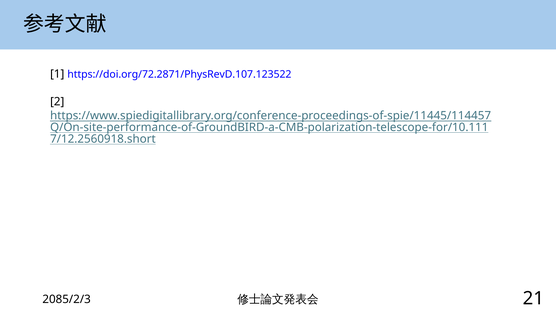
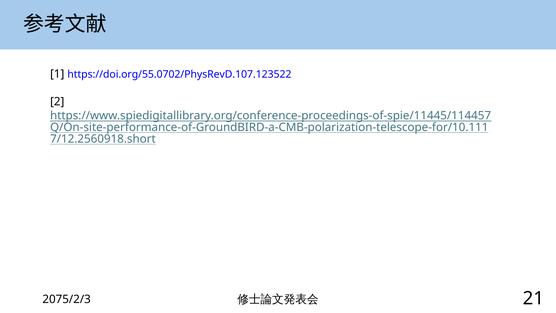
https://doi.org/72.2871/PhysRevD.107.123522: https://doi.org/72.2871/PhysRevD.107.123522 -> https://doi.org/55.0702/PhysRevD.107.123522 (179, 74)
2085/2/3: 2085/2/3 -> 2075/2/3 (67, 299)
